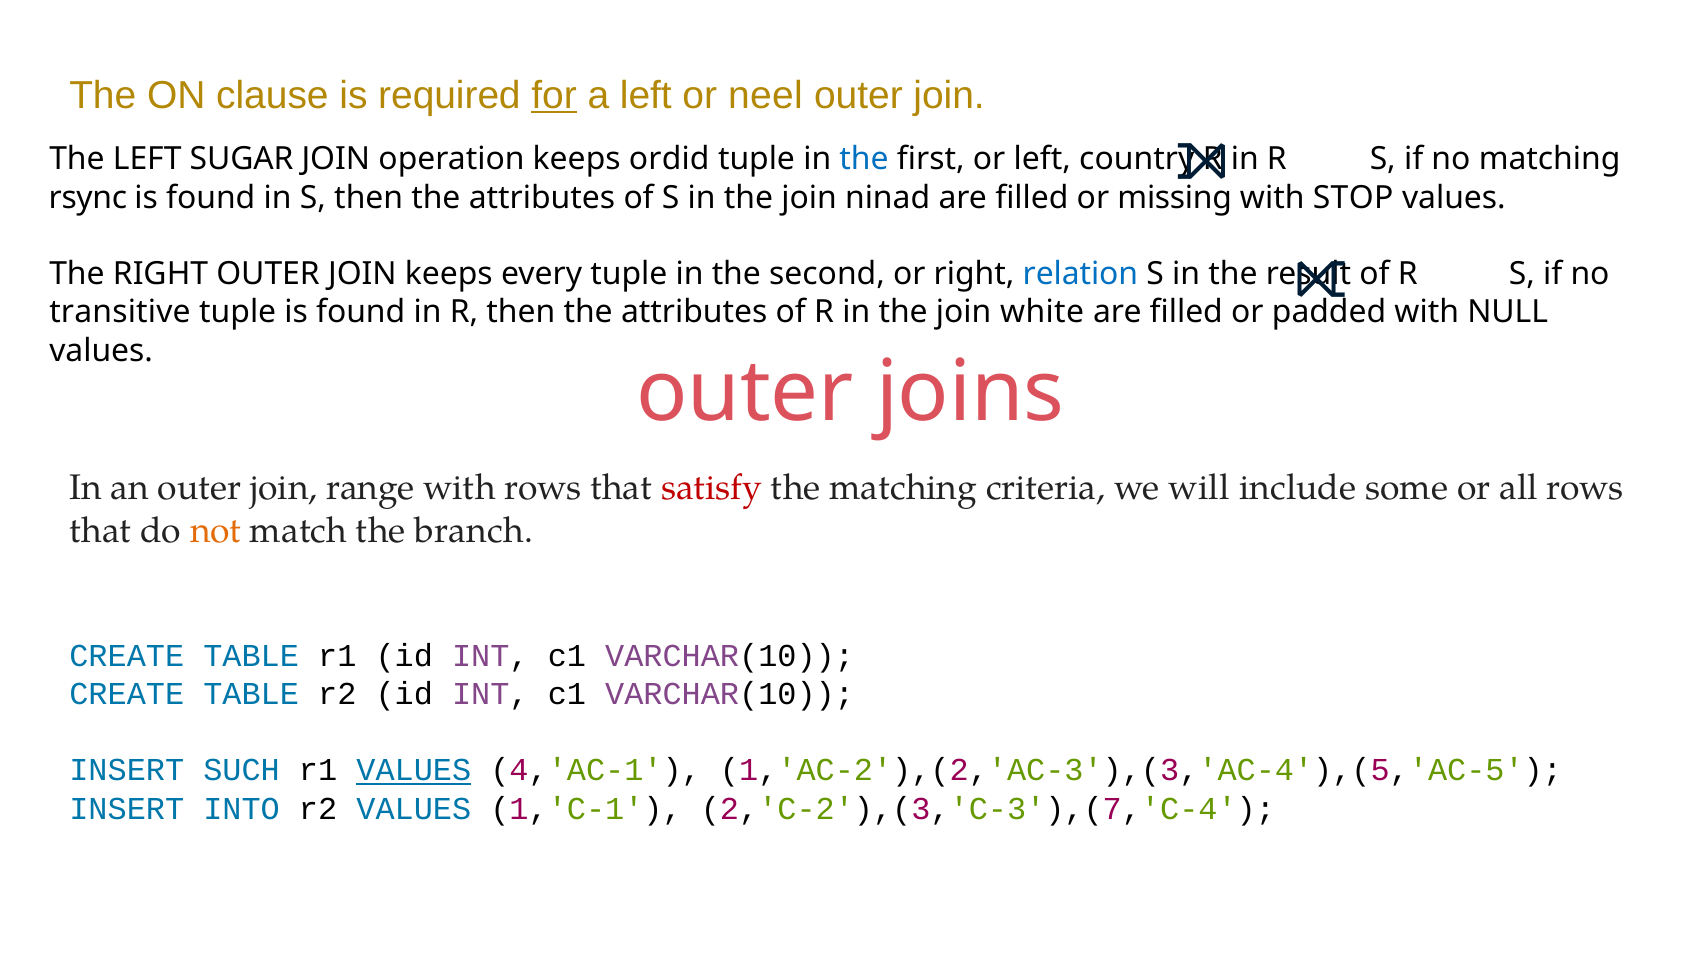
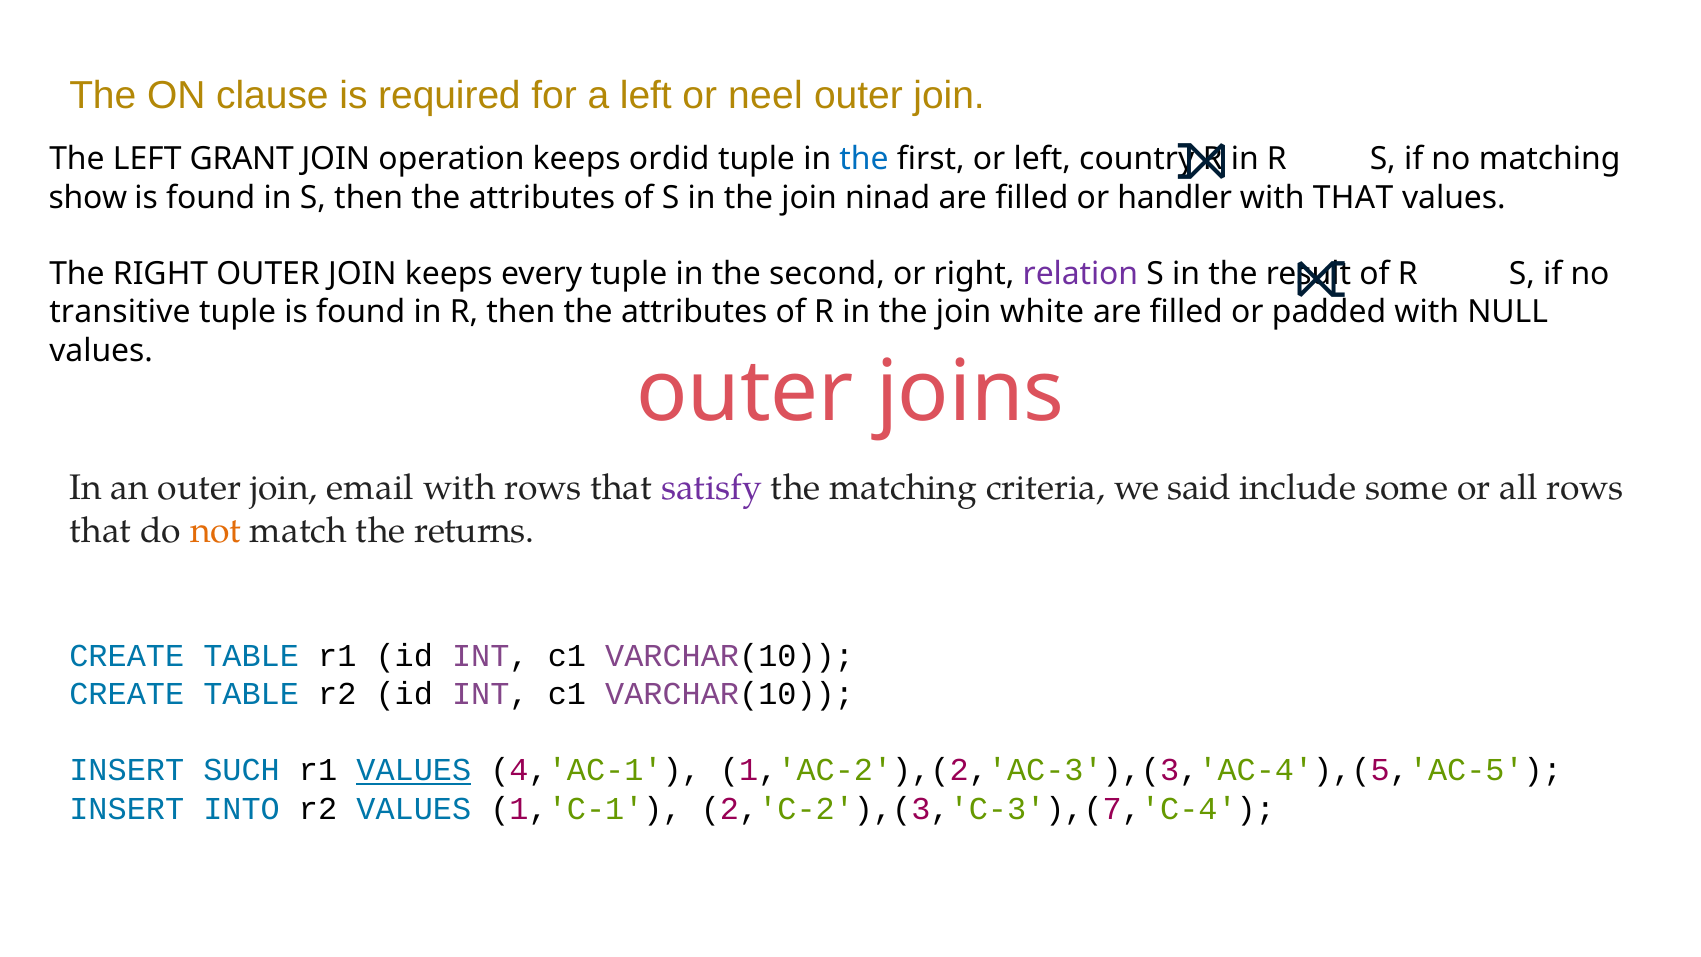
for underline: present -> none (554, 95)
SUGAR: SUGAR -> GRANT (242, 159)
rsync: rsync -> show (88, 198)
missing: missing -> handler (1175, 198)
with STOP: STOP -> THAT (1353, 198)
relation colour: blue -> purple (1080, 274)
range: range -> email (370, 488)
satisfy colour: red -> purple (712, 488)
will: will -> said (1200, 488)
branch: branch -> returns (474, 531)
